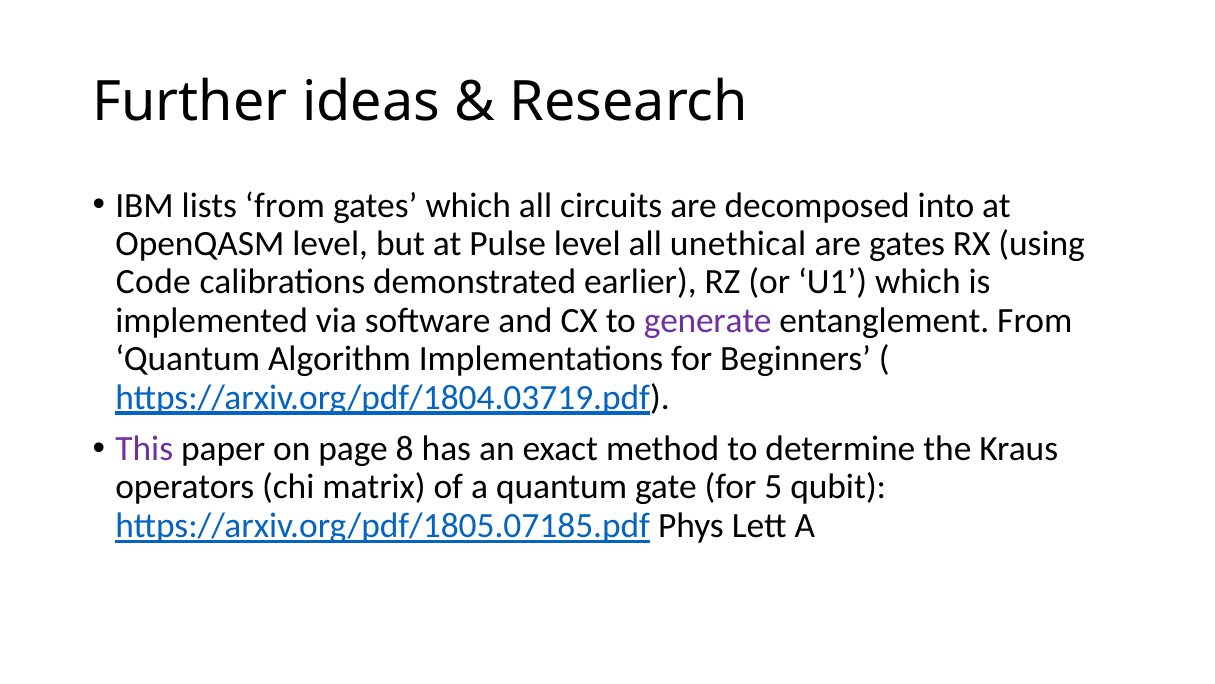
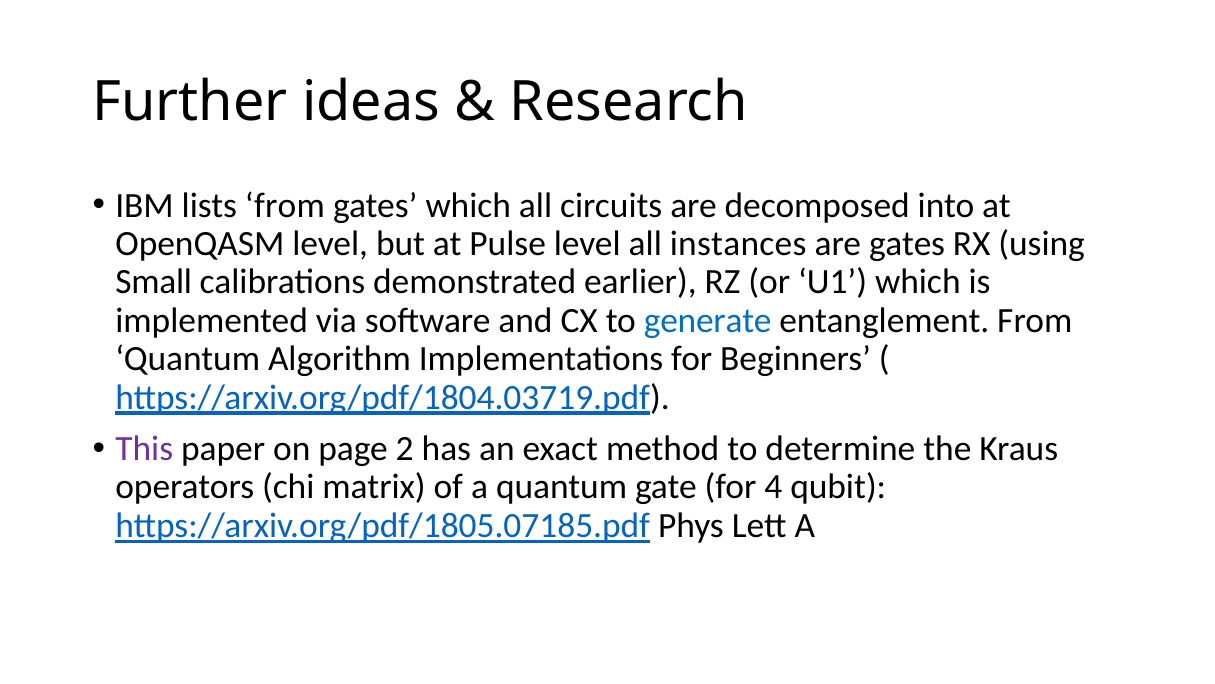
unethical: unethical -> instances (738, 244)
Code: Code -> Small (154, 282)
generate colour: purple -> blue (708, 320)
8: 8 -> 2 (405, 448)
5: 5 -> 4 (773, 487)
